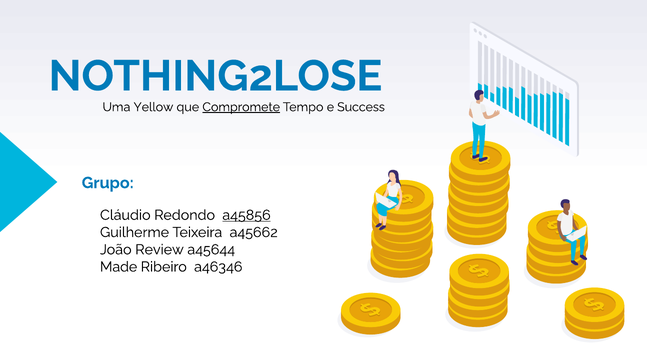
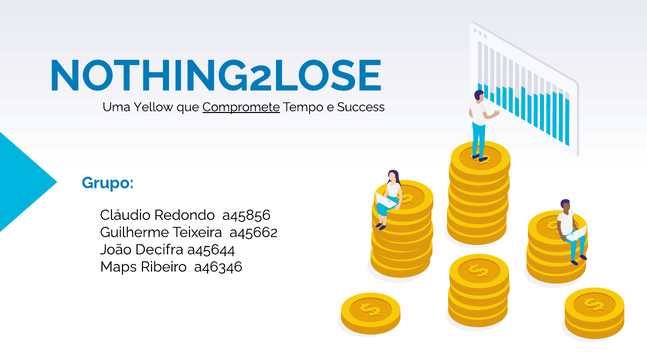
a45856 underline: present -> none (247, 215)
Review: Review -> Decifra (159, 250)
Made: Made -> Maps (118, 267)
